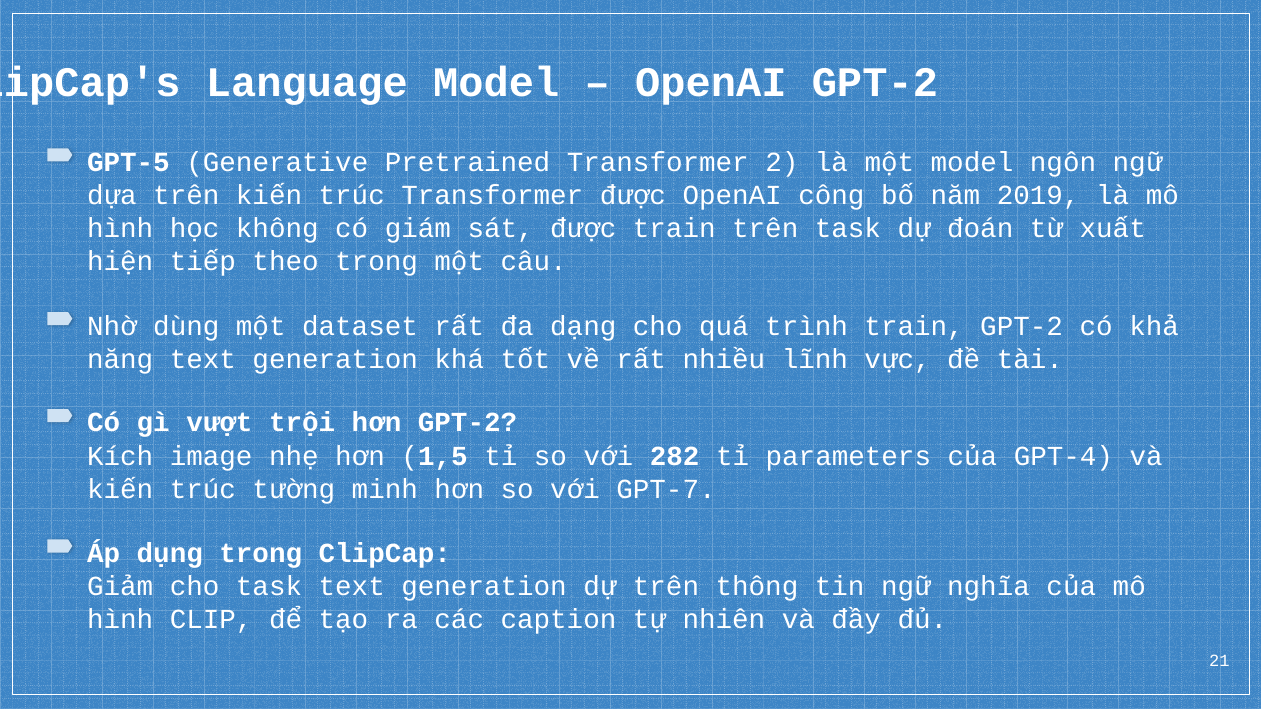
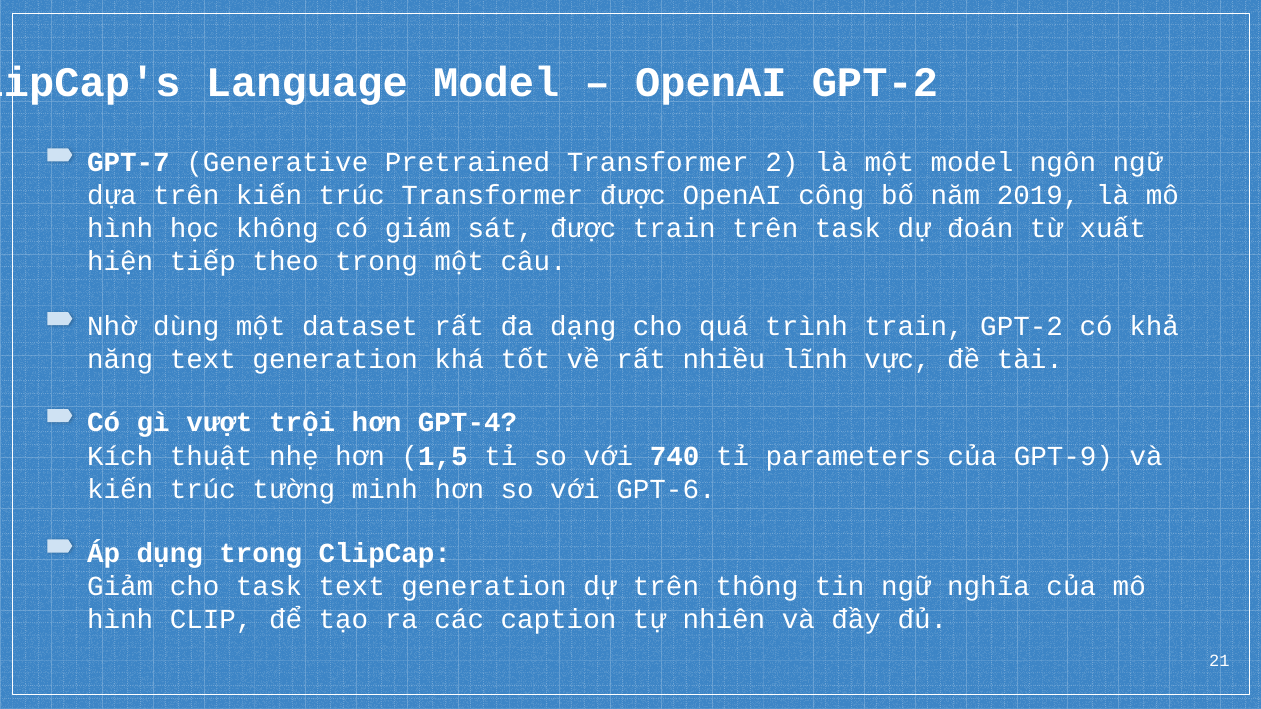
GPT-5: GPT-5 -> GPT-7 (128, 162)
hơn GPT-2: GPT-2 -> GPT-4 (468, 423)
image: image -> thuật (211, 456)
282: 282 -> 740 (675, 456)
GPT-4: GPT-4 -> GPT-9 (1063, 456)
GPT-7: GPT-7 -> GPT-6 (666, 489)
